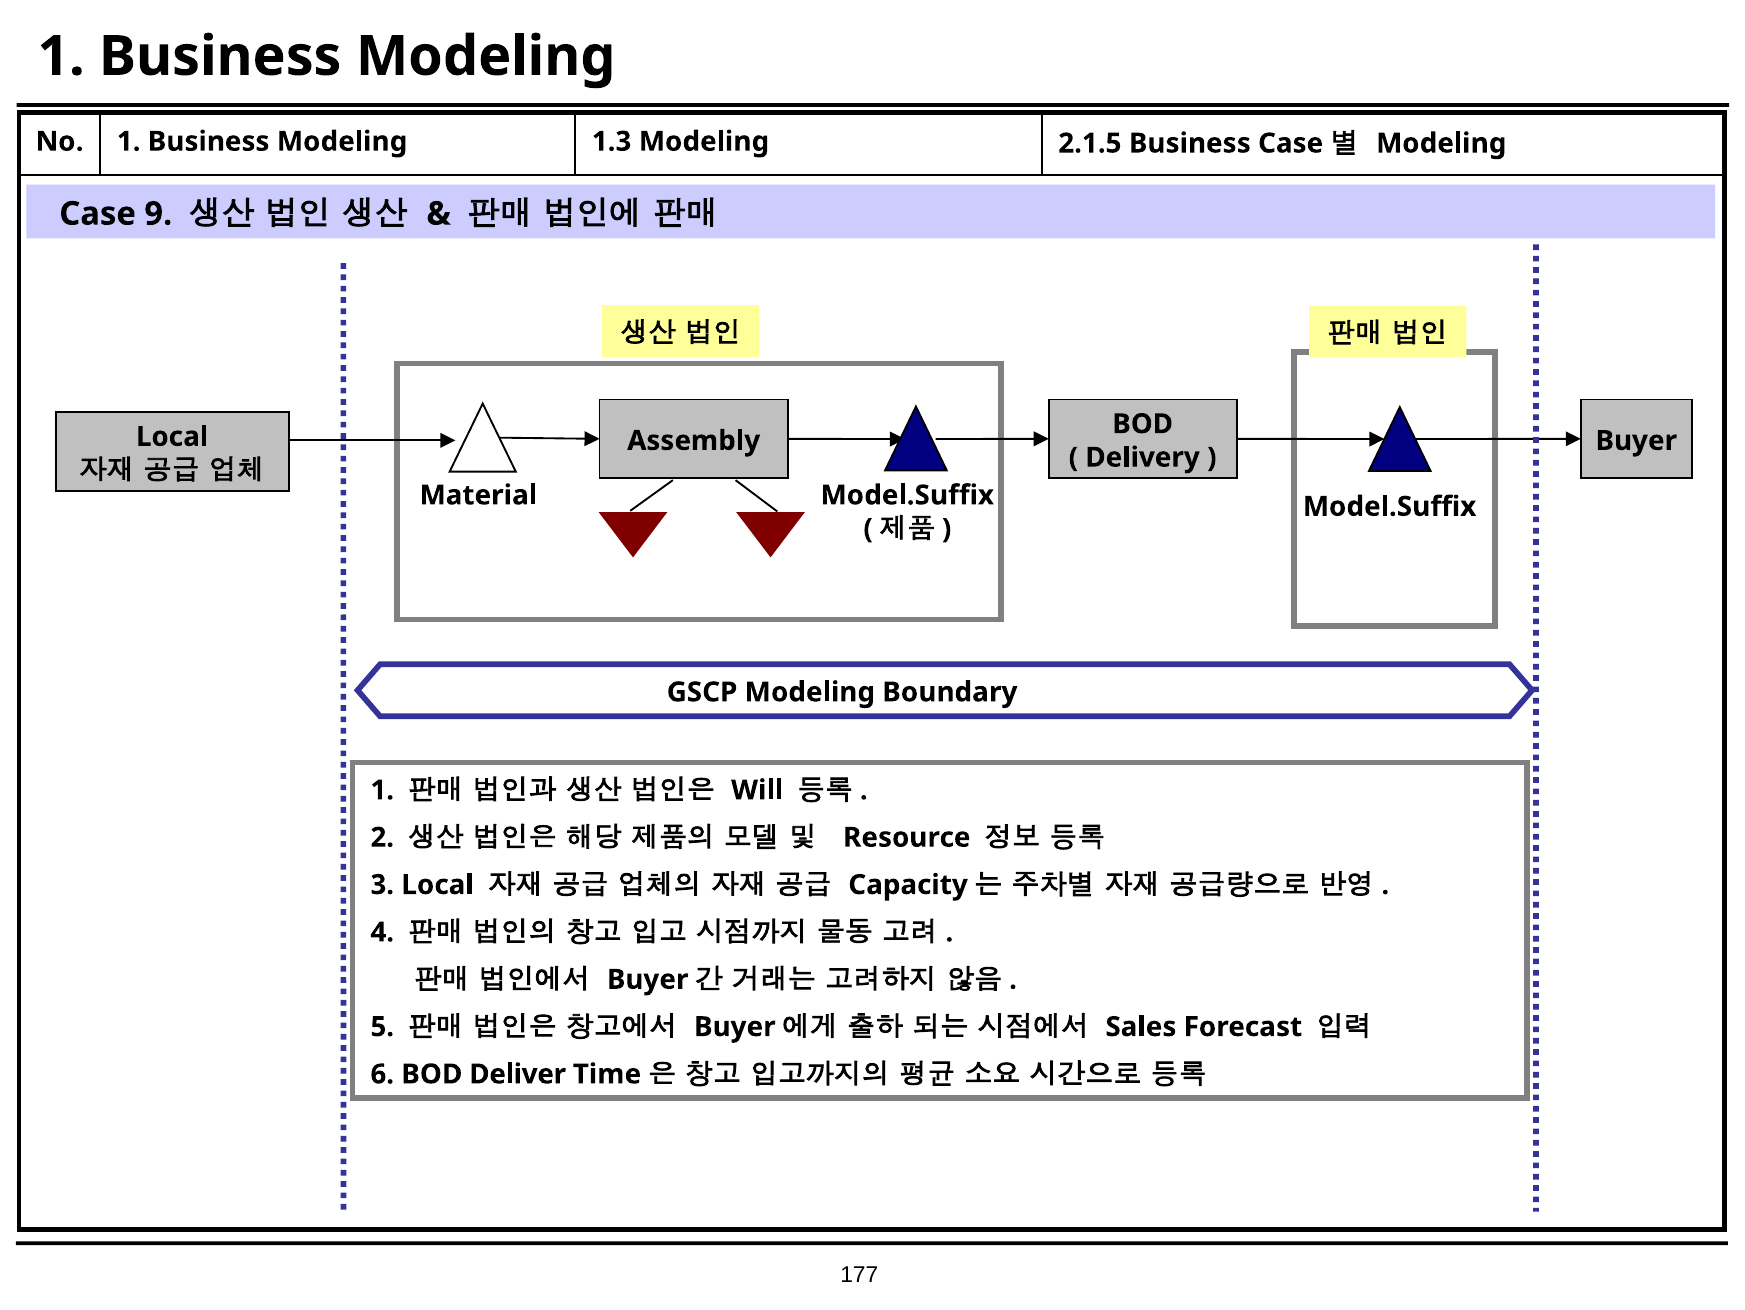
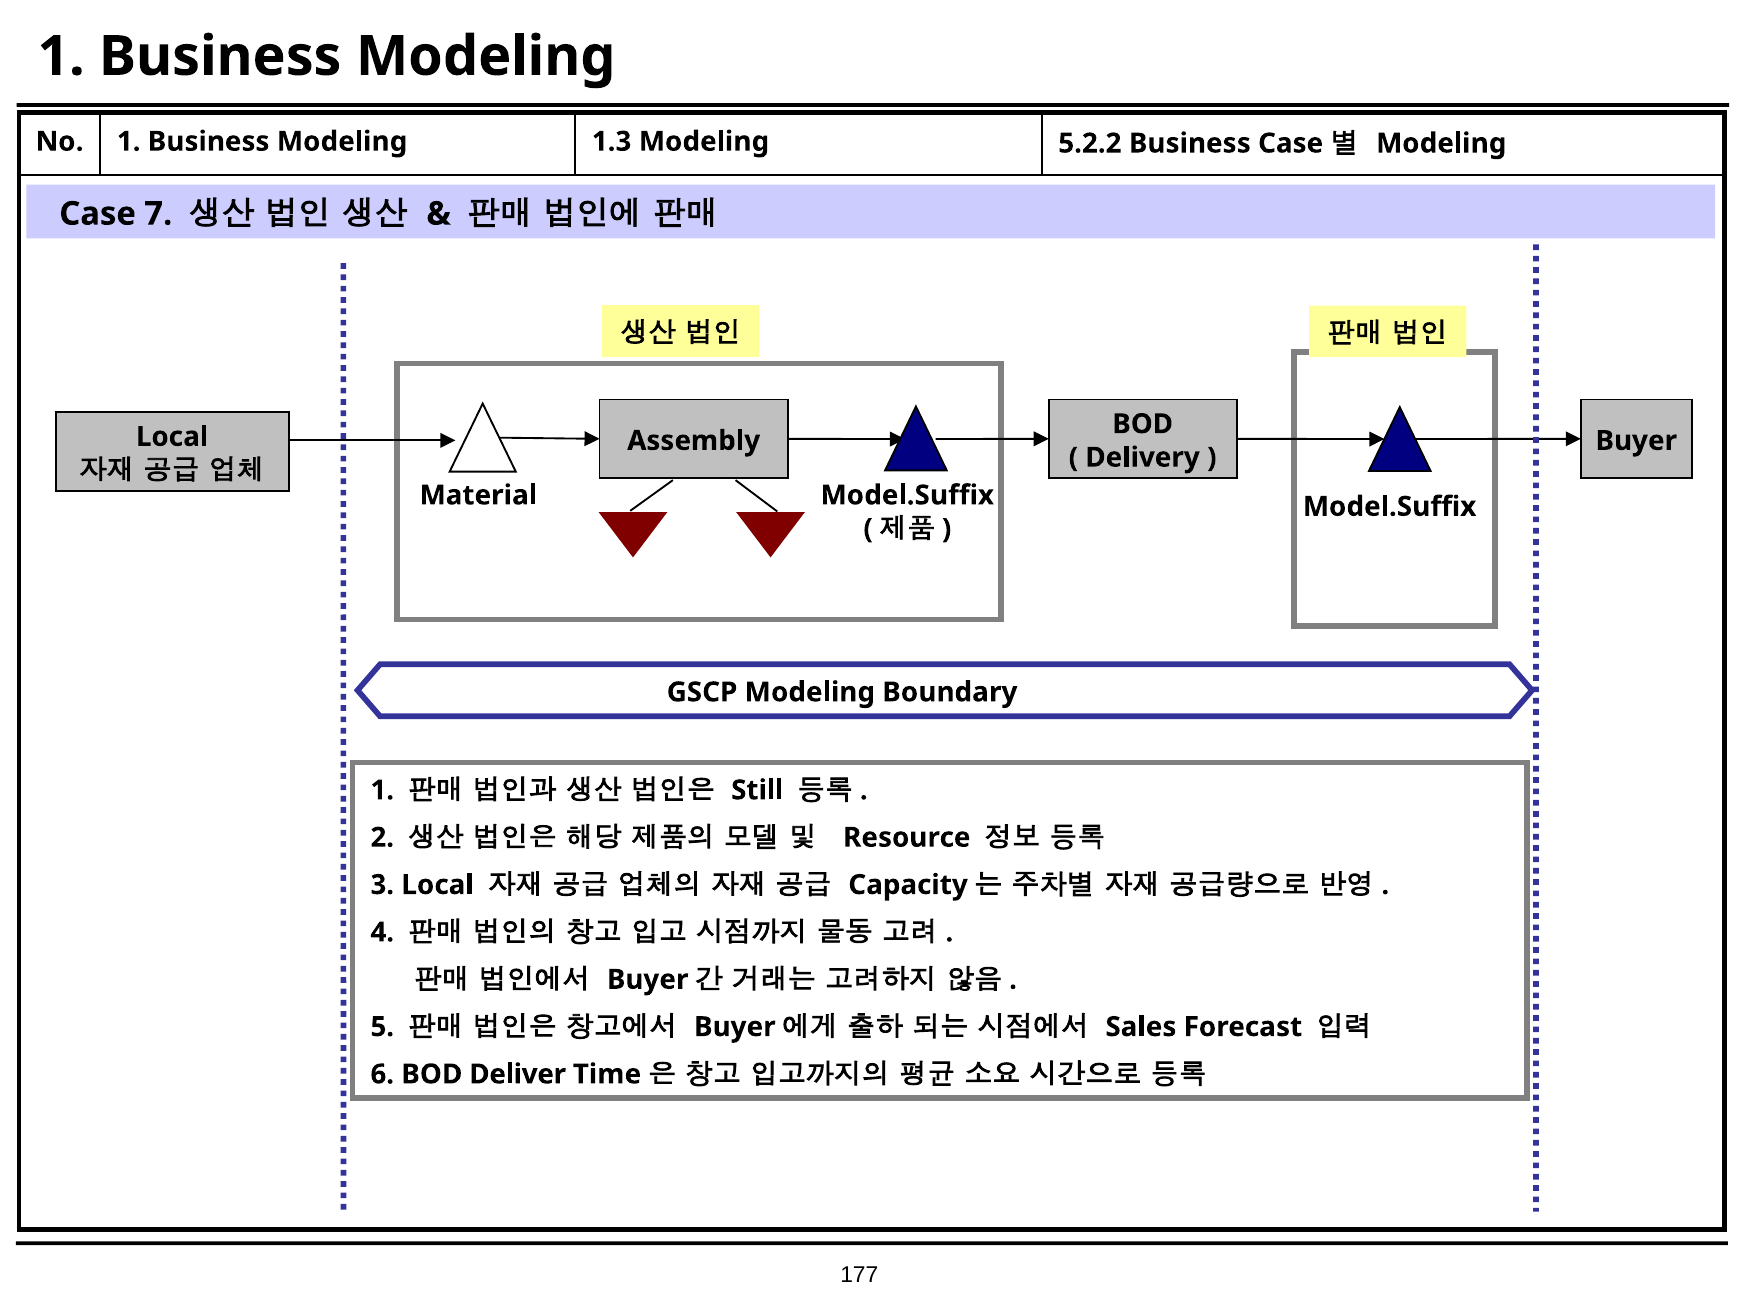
2.1.5: 2.1.5 -> 5.2.2 (1090, 143)
9: 9 -> 7 (158, 214)
Will: Will -> Still (757, 790)
